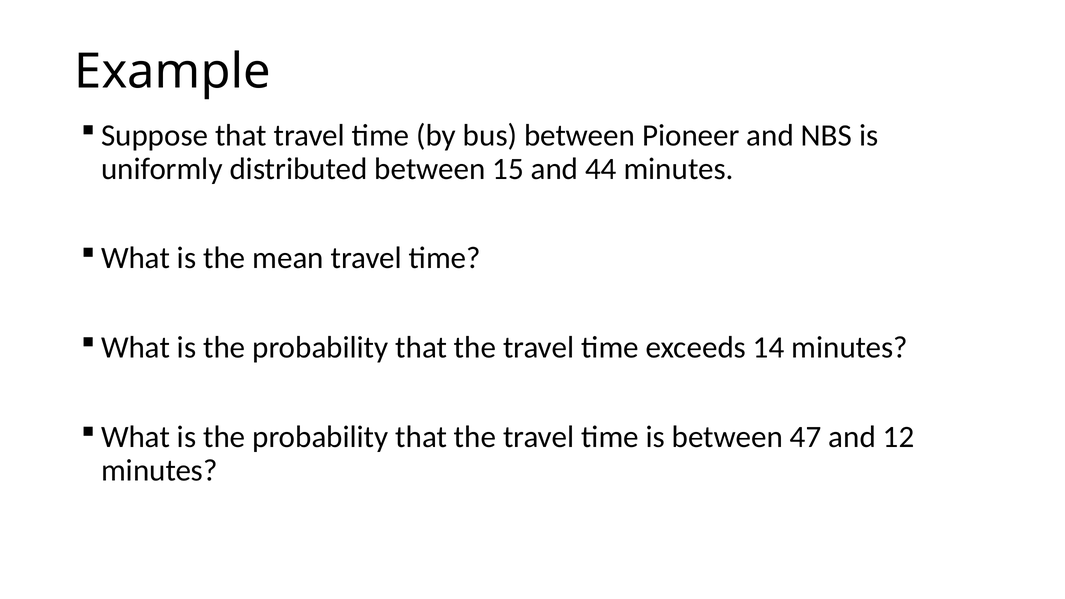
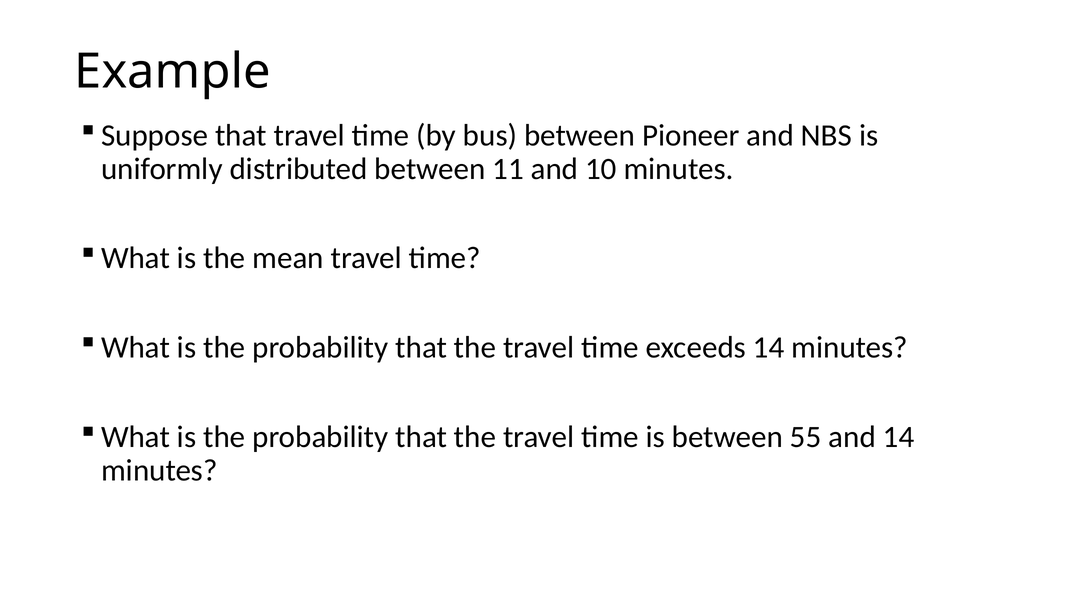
15: 15 -> 11 (508, 169)
44: 44 -> 10 (601, 169)
47: 47 -> 55 (806, 437)
and 12: 12 -> 14 (899, 437)
